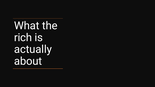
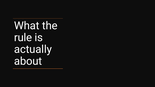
rich: rich -> rule (23, 38)
